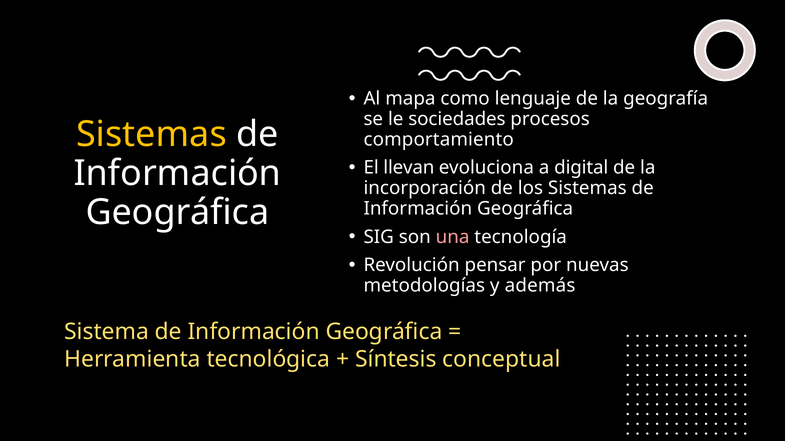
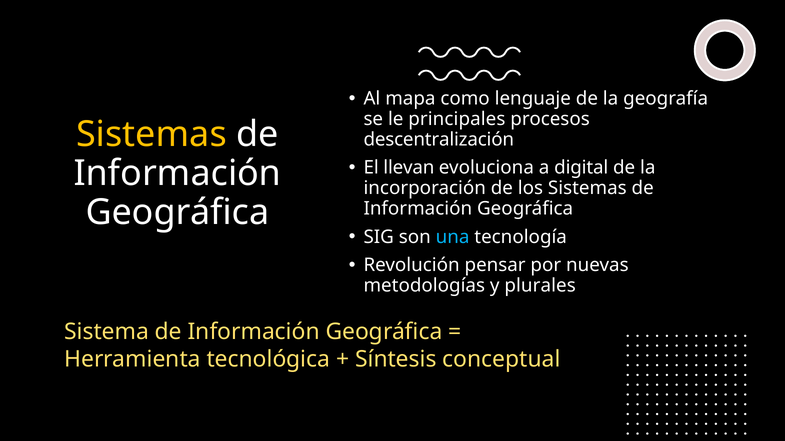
sociedades: sociedades -> principales (457, 119)
comportamiento: comportamiento -> descentralización (439, 140)
una colour: pink -> light blue (453, 237)
además: además -> plurales (540, 286)
